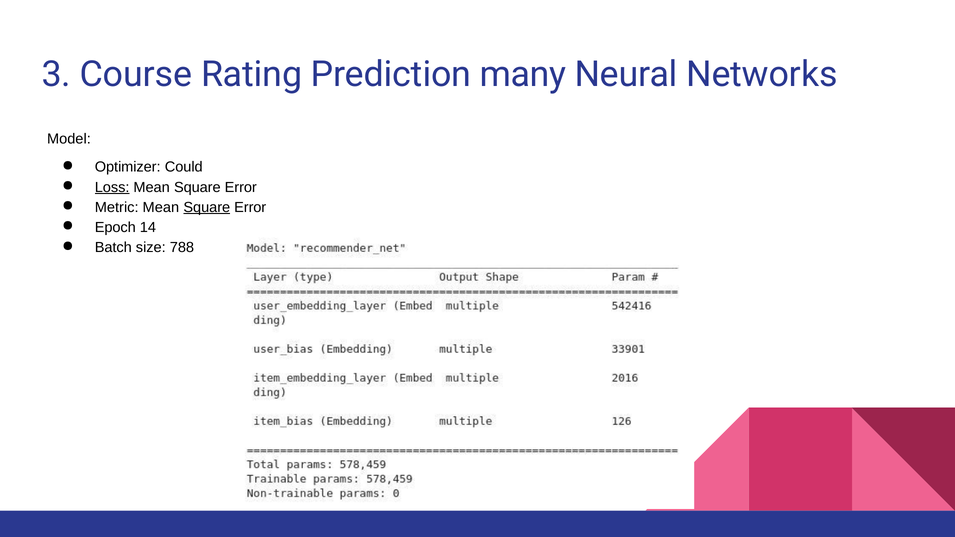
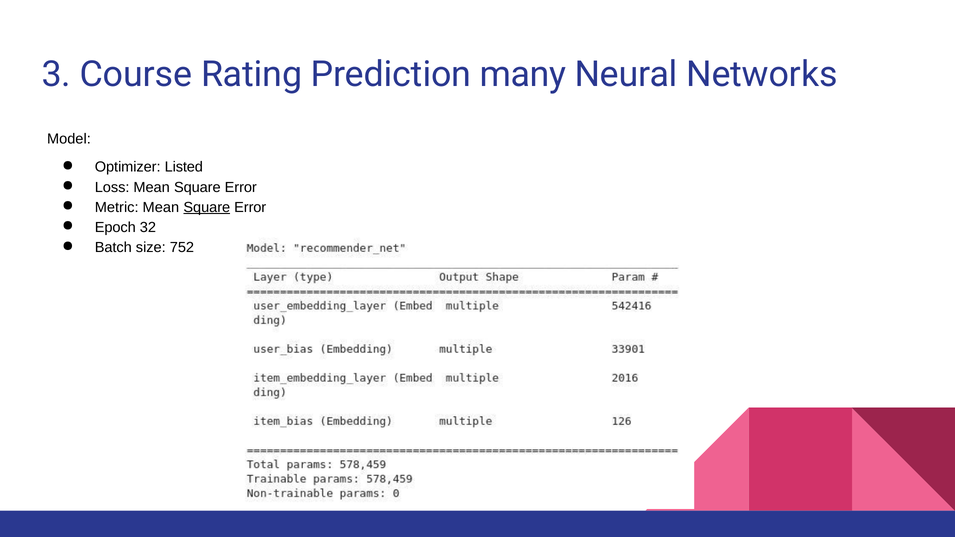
Could: Could -> Listed (184, 167)
Loss underline: present -> none (112, 187)
14: 14 -> 32 (148, 228)
788: 788 -> 752 (182, 248)
